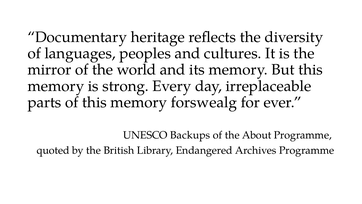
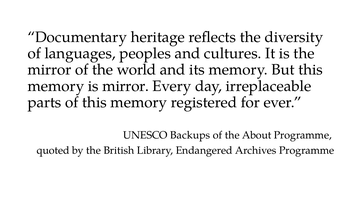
is strong: strong -> mirror (126, 86)
forswealg: forswealg -> registered (204, 102)
